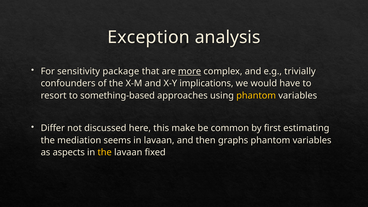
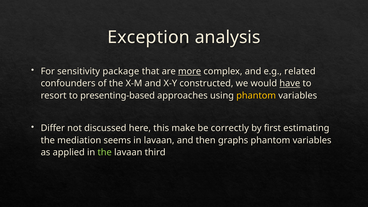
trivially: trivially -> related (300, 71)
implications: implications -> constructed (206, 83)
have underline: none -> present (290, 83)
something-based: something-based -> presenting-based (118, 96)
common: common -> correctly (230, 128)
aspects: aspects -> applied (69, 152)
the colour: yellow -> light green (105, 152)
fixed: fixed -> third (155, 152)
